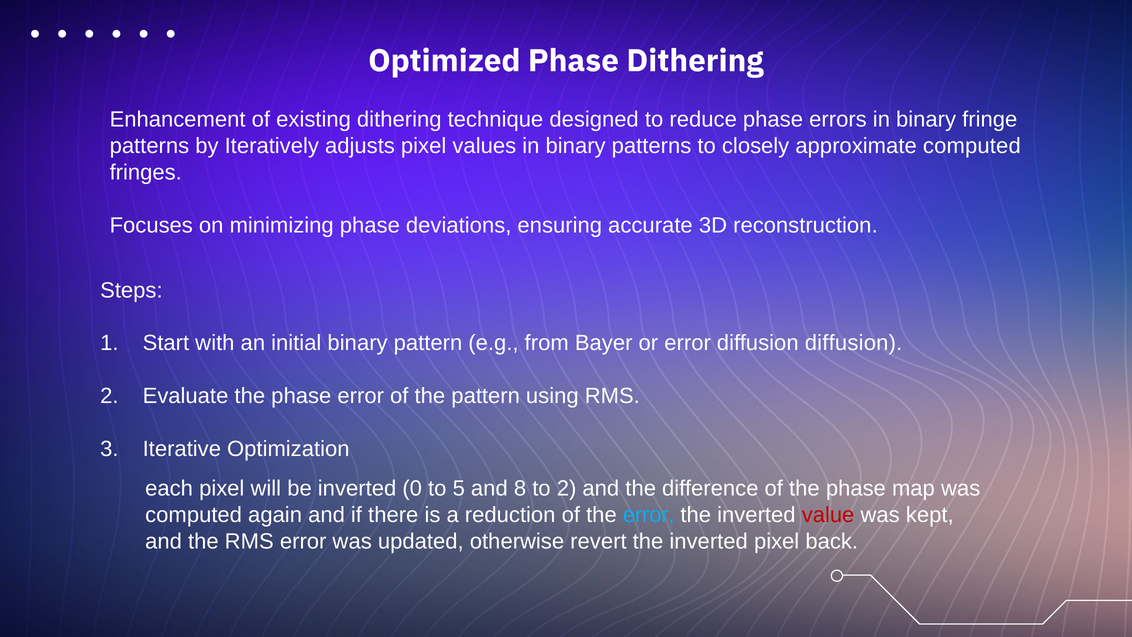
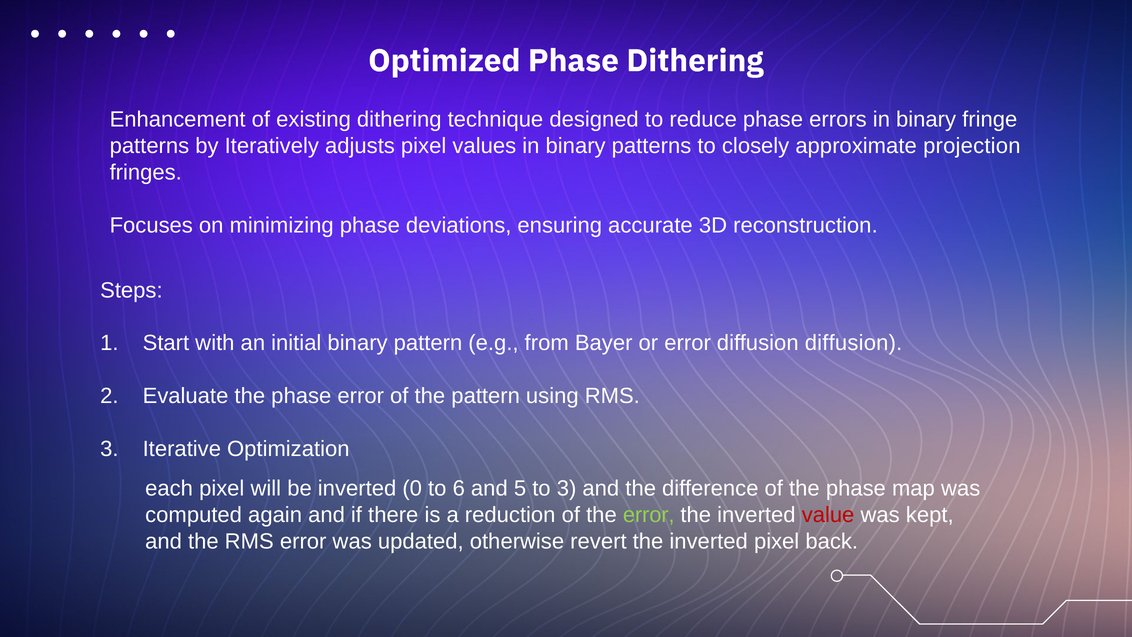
approximate computed: computed -> projection (972, 146)
5: 5 -> 6 (459, 488)
8: 8 -> 5 (520, 488)
to 2: 2 -> 3 (567, 488)
error colour: light blue -> light green (649, 515)
